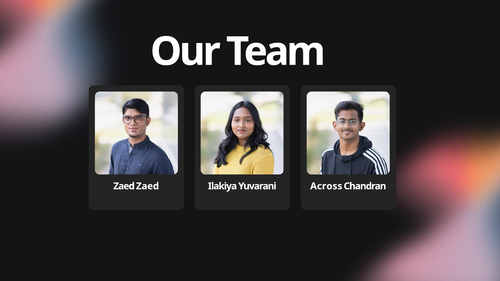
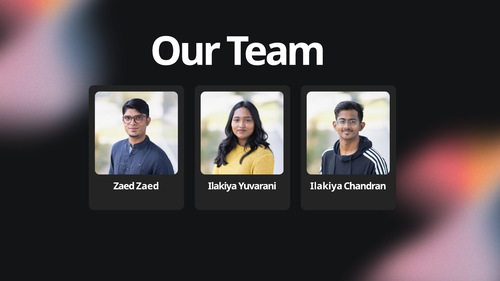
Yuvarani Across: Across -> Ilakiya (326, 186)
